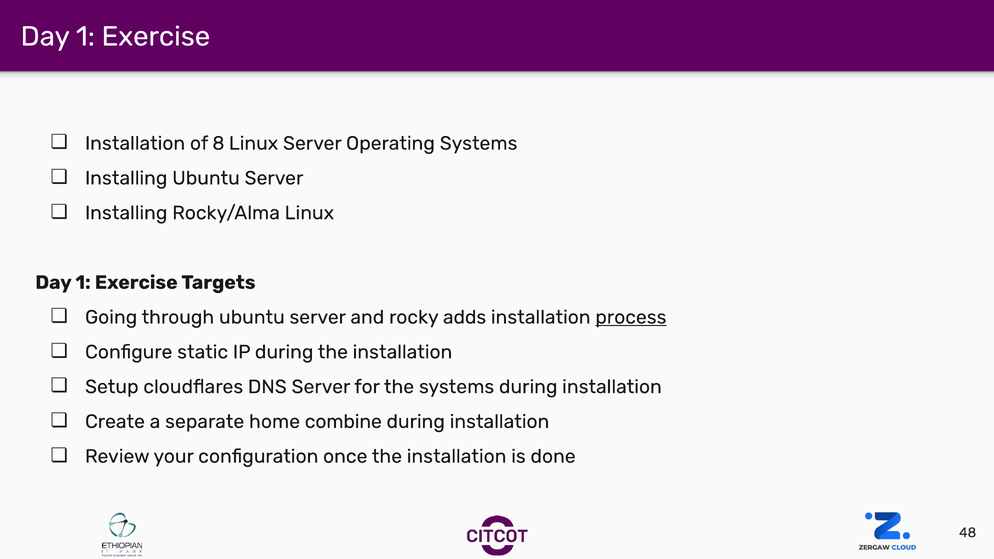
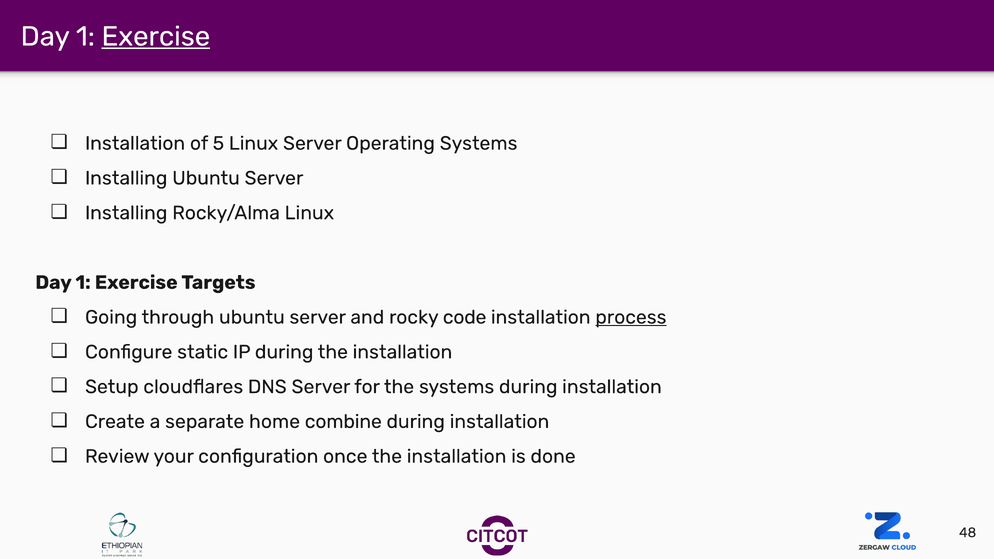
Exercise underline: none -> present (156, 36)
8: 8 -> 5 (218, 143)
adds: adds -> code (465, 317)
